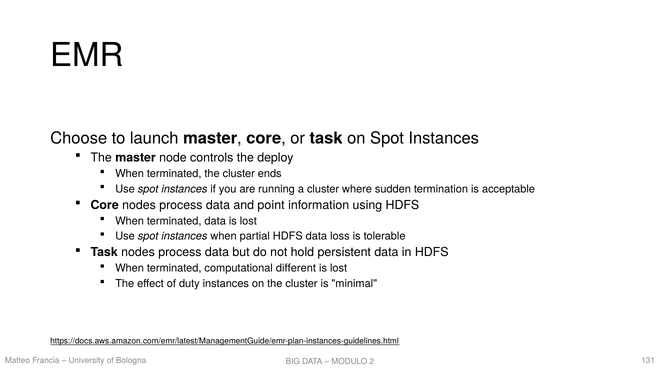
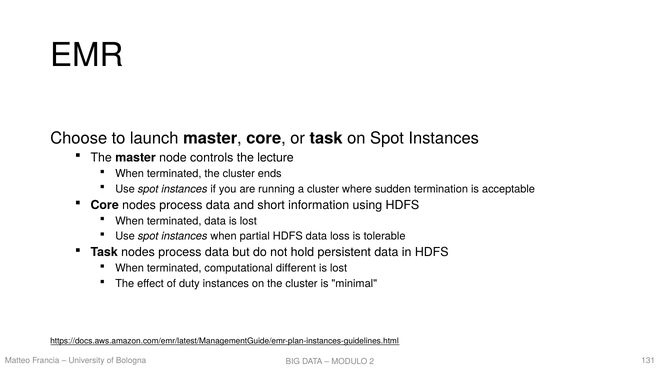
deploy: deploy -> lecture (275, 158)
point: point -> short (271, 205)
